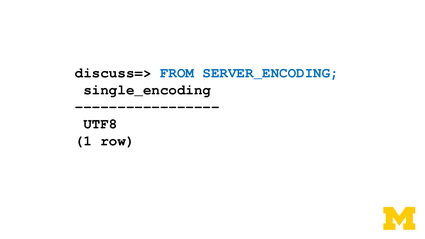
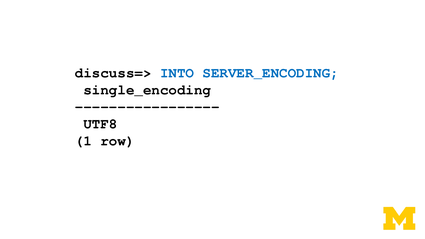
FROM: FROM -> INTO (177, 73)
